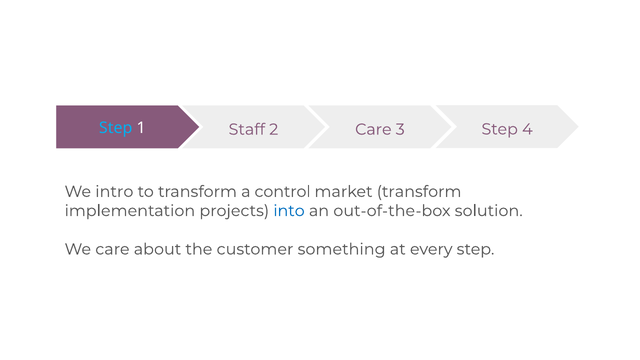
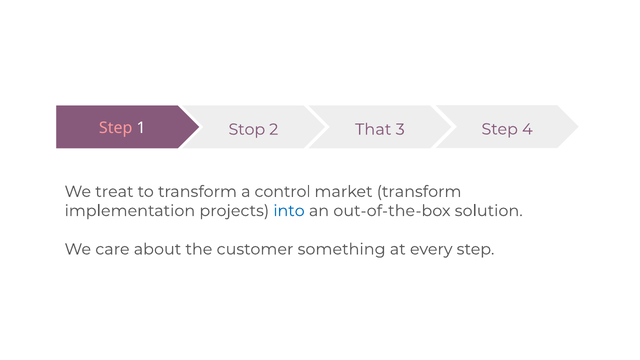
Step colour: light blue -> pink (116, 128)
Staff: Staff -> Stop (247, 129)
2 Care: Care -> That (373, 129)
intro: intro -> treat (114, 192)
